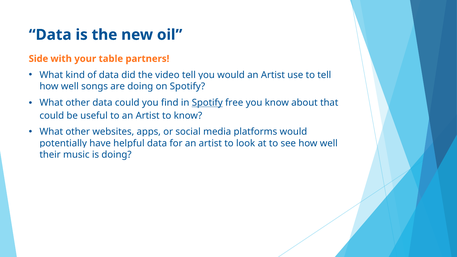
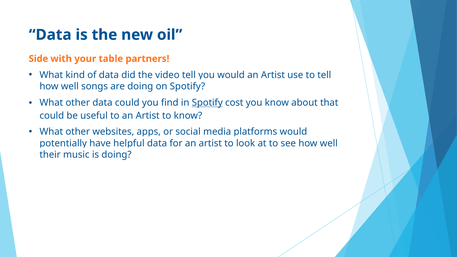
free: free -> cost (234, 103)
